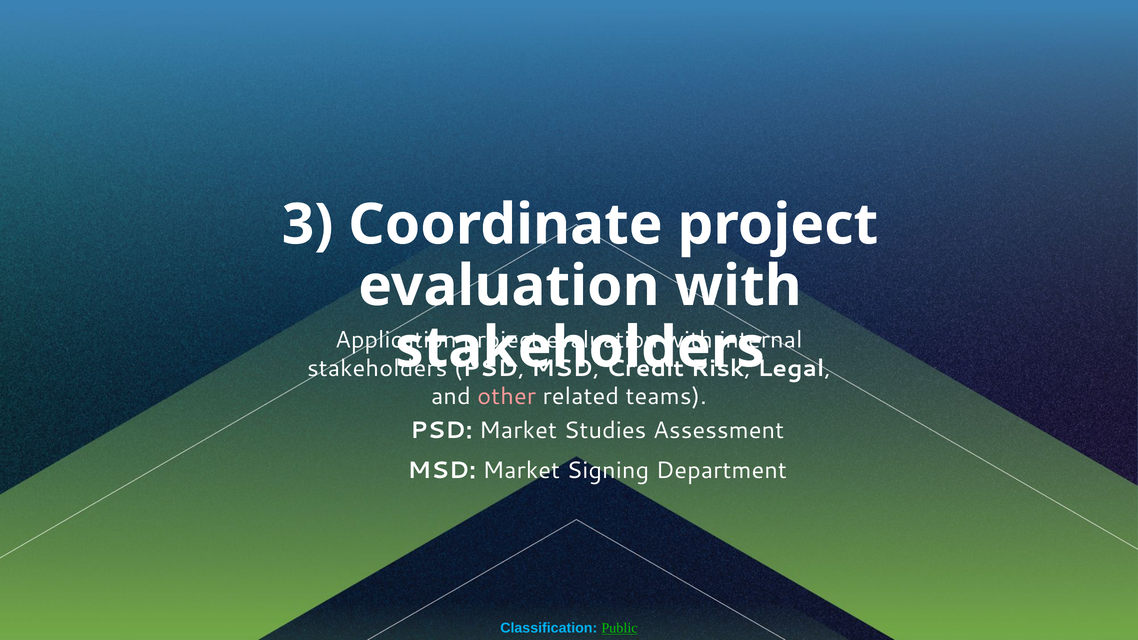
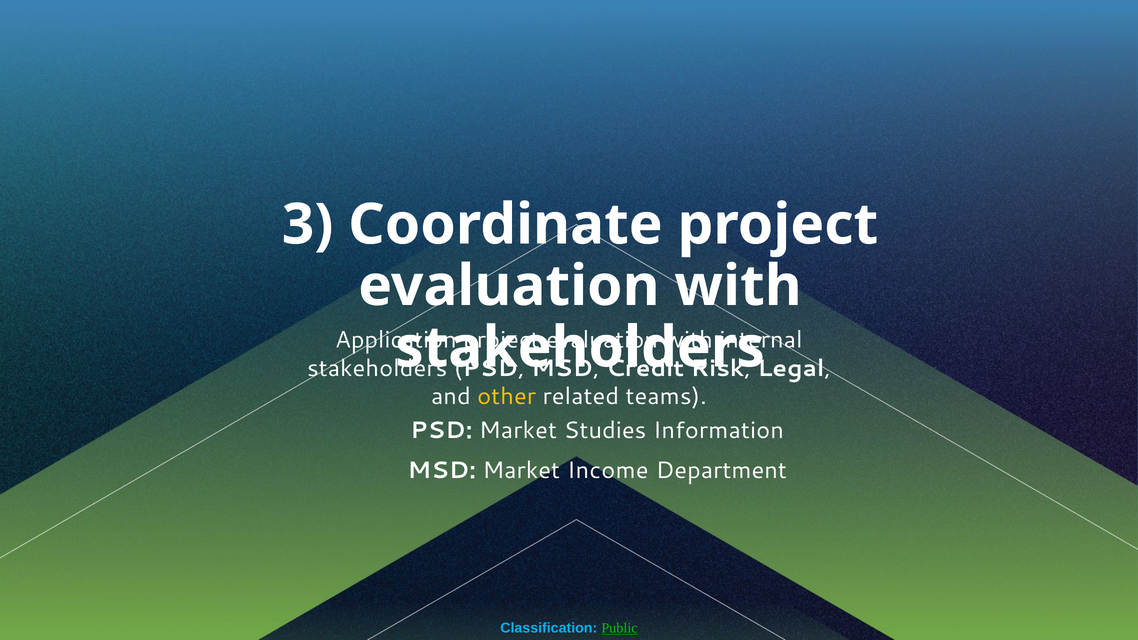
other colour: pink -> yellow (507, 397)
Assessment: Assessment -> Information (718, 431)
Signing: Signing -> Income (608, 470)
